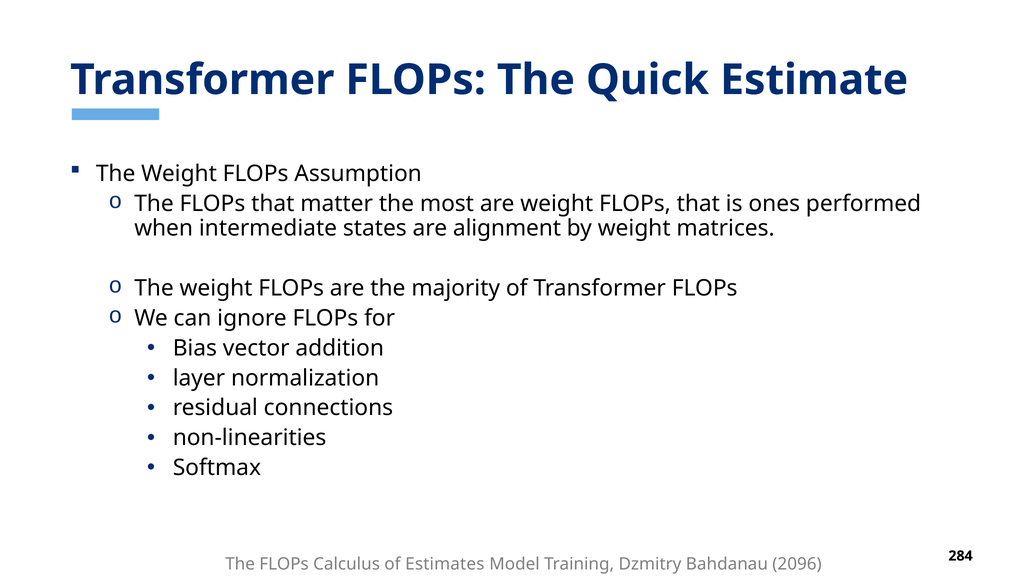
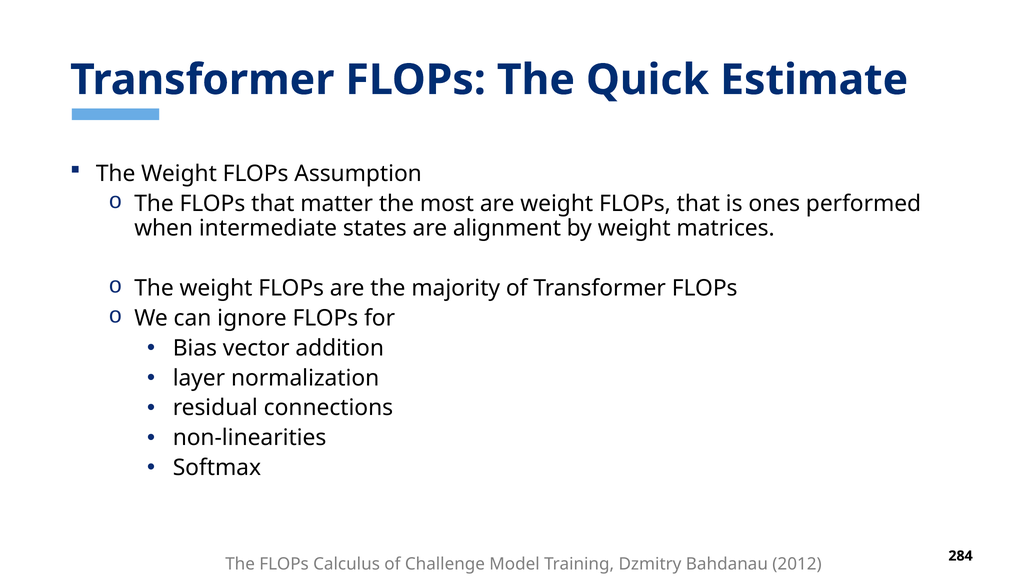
Estimates: Estimates -> Challenge (445, 564)
2096: 2096 -> 2012 (797, 564)
